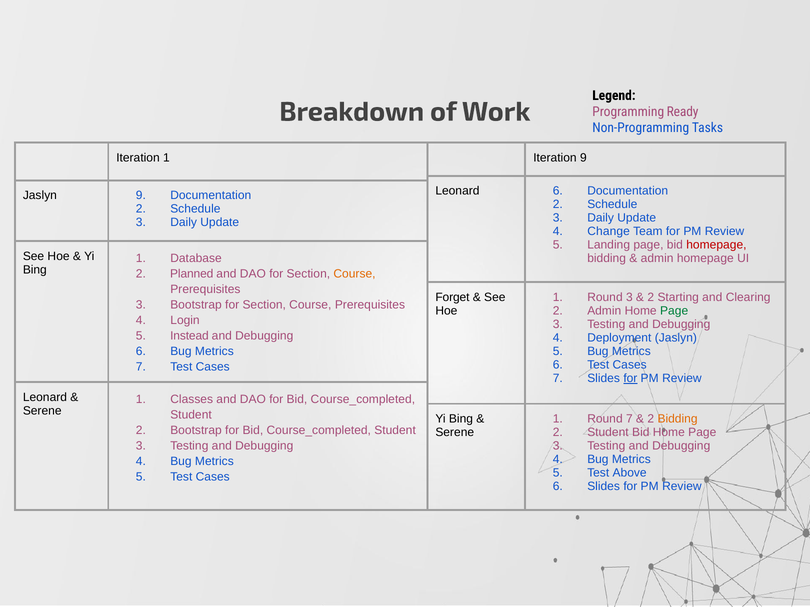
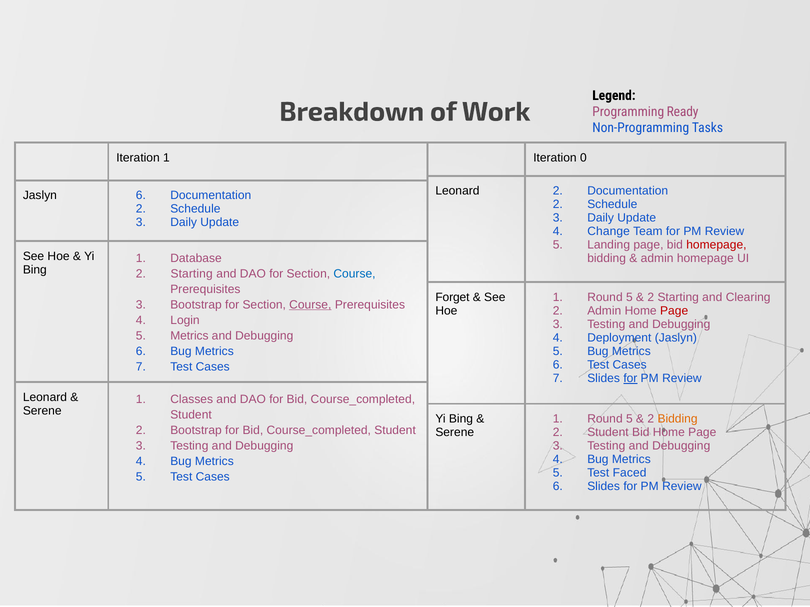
Iteration 9: 9 -> 0 (583, 158)
Leonard 6: 6 -> 2 (558, 191)
Jaslyn 9: 9 -> 6 (141, 196)
Planned: Planned -> Starting (192, 274)
Course colour: orange -> blue (354, 274)
3: 3 -> 5 (629, 298)
Course underline: none -> present (310, 305)
Page colour: green -> red (674, 311)
Instead: Instead -> Metrics (189, 336)
7: 7 -> 5 (629, 419)
Above: Above -> Faced (630, 473)
